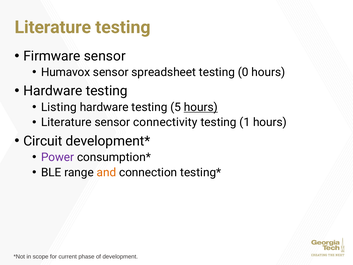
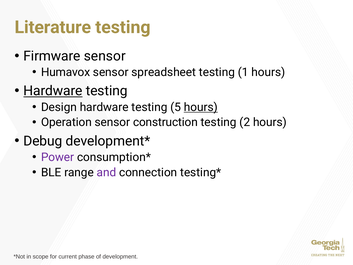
0: 0 -> 1 (243, 72)
Hardware underline: none -> present (53, 91)
Listing: Listing -> Design (59, 107)
Literature: Literature -> Operation (66, 122)
connectivity: connectivity -> construction (165, 122)
1: 1 -> 2 (245, 122)
Circuit: Circuit -> Debug (43, 141)
and colour: orange -> purple (106, 172)
